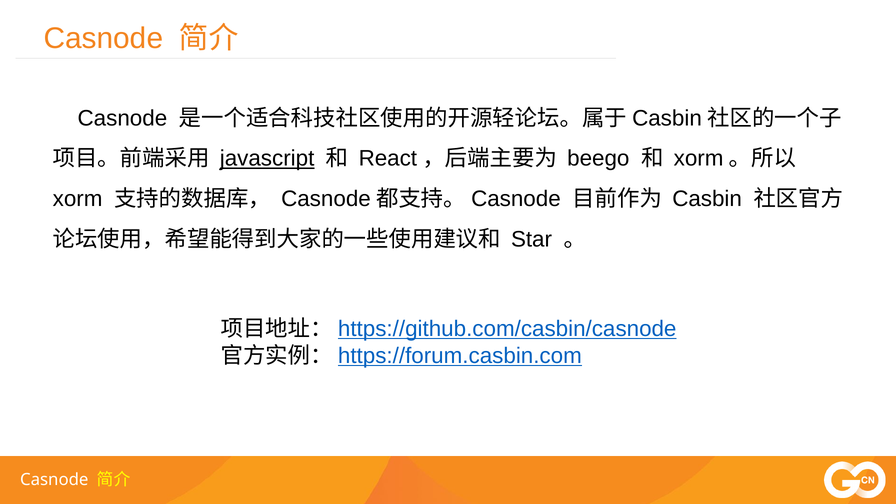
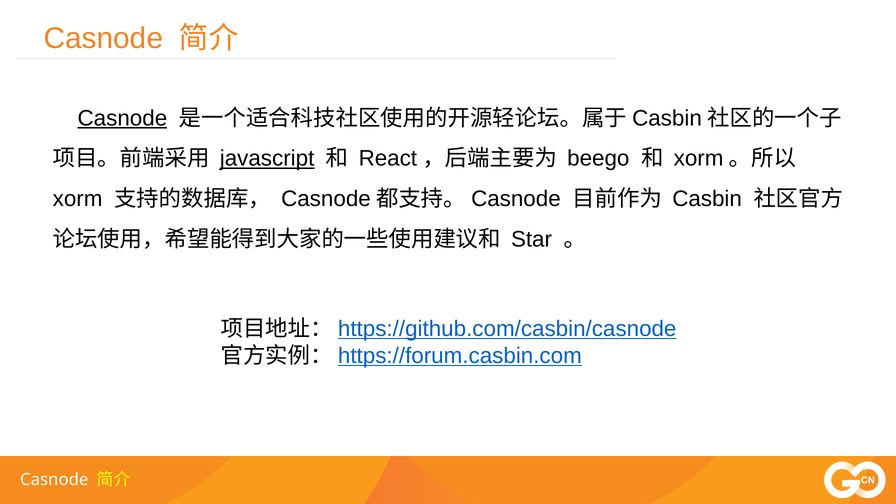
Casnode underline: none -> present (122, 118)
